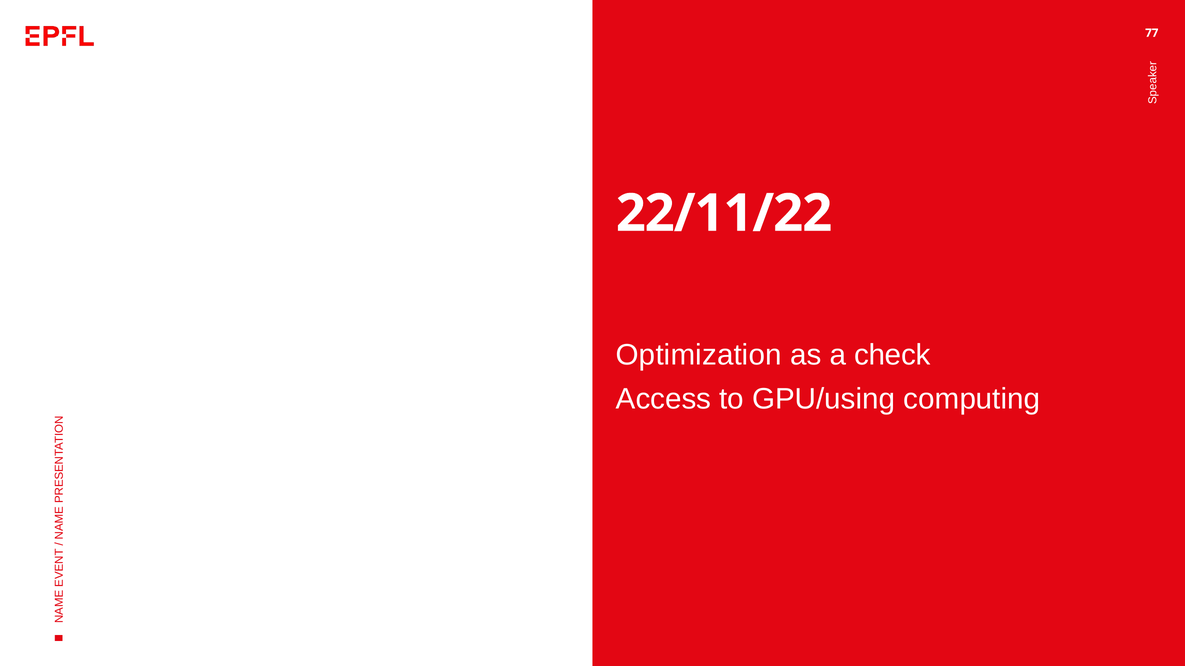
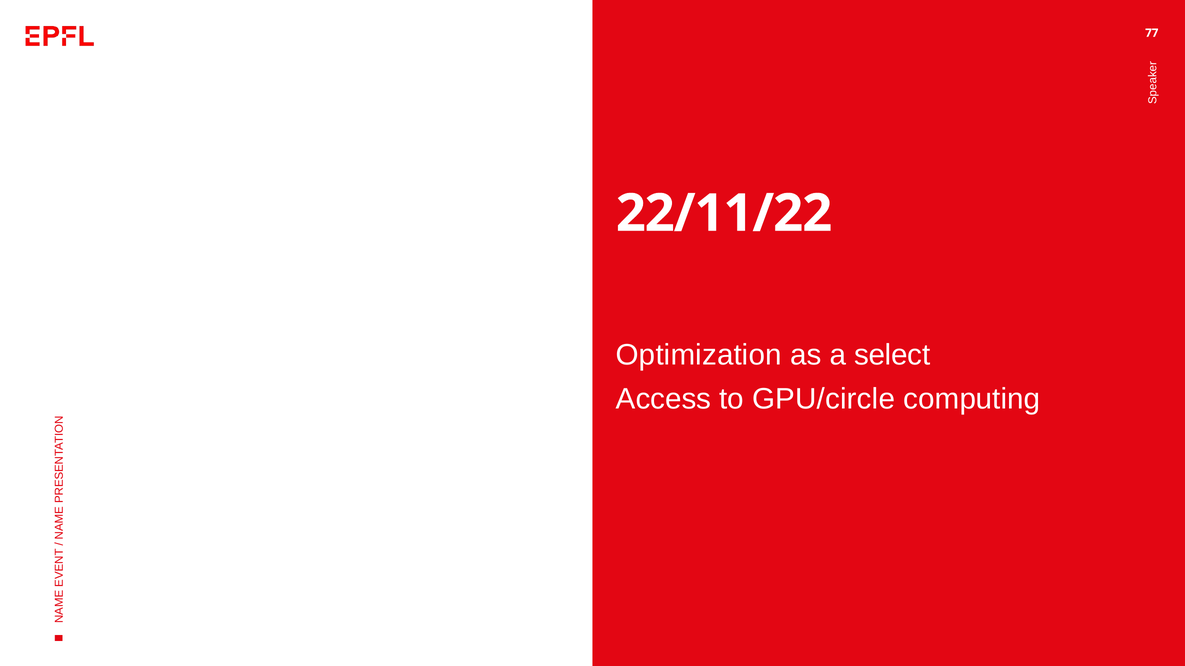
check: check -> select (892, 355)
GPU/using: GPU/using -> GPU/circle (824, 399)
